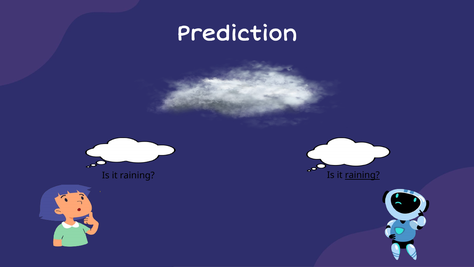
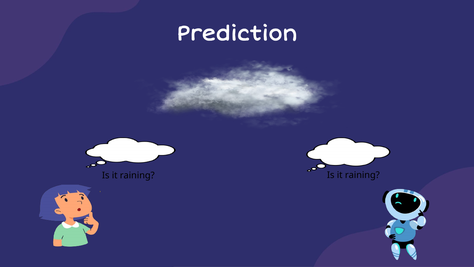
raining underline: present -> none (362, 175)
